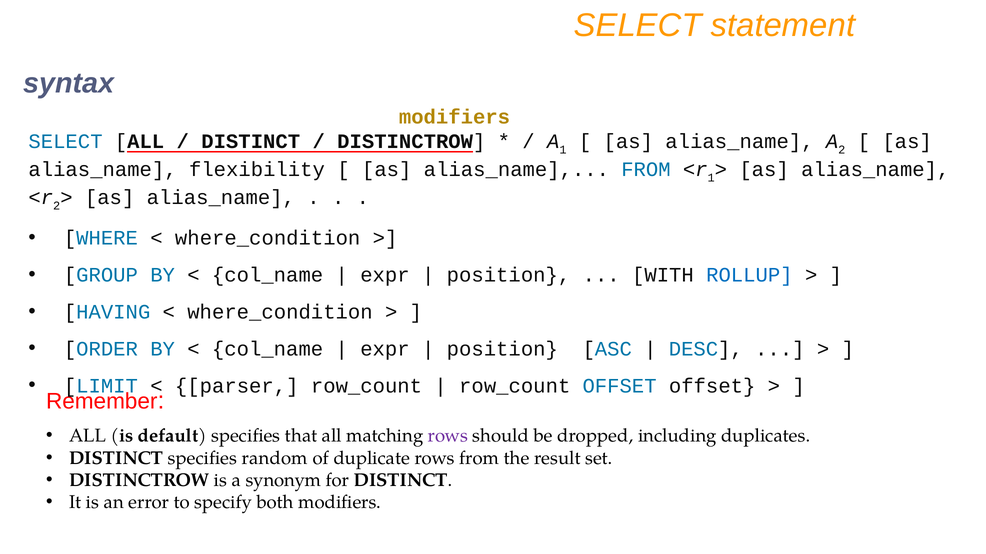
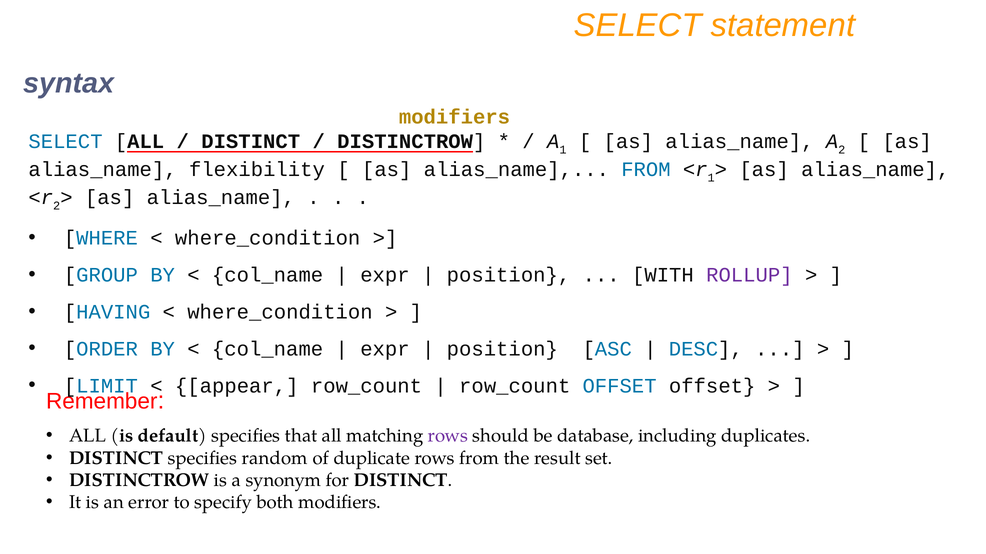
ROLLUP colour: blue -> purple (749, 275)
parser: parser -> appear (237, 386)
dropped: dropped -> database (595, 436)
